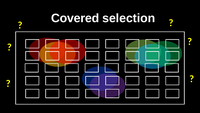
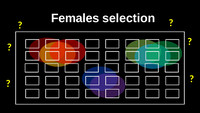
Covered: Covered -> Females (75, 18)
